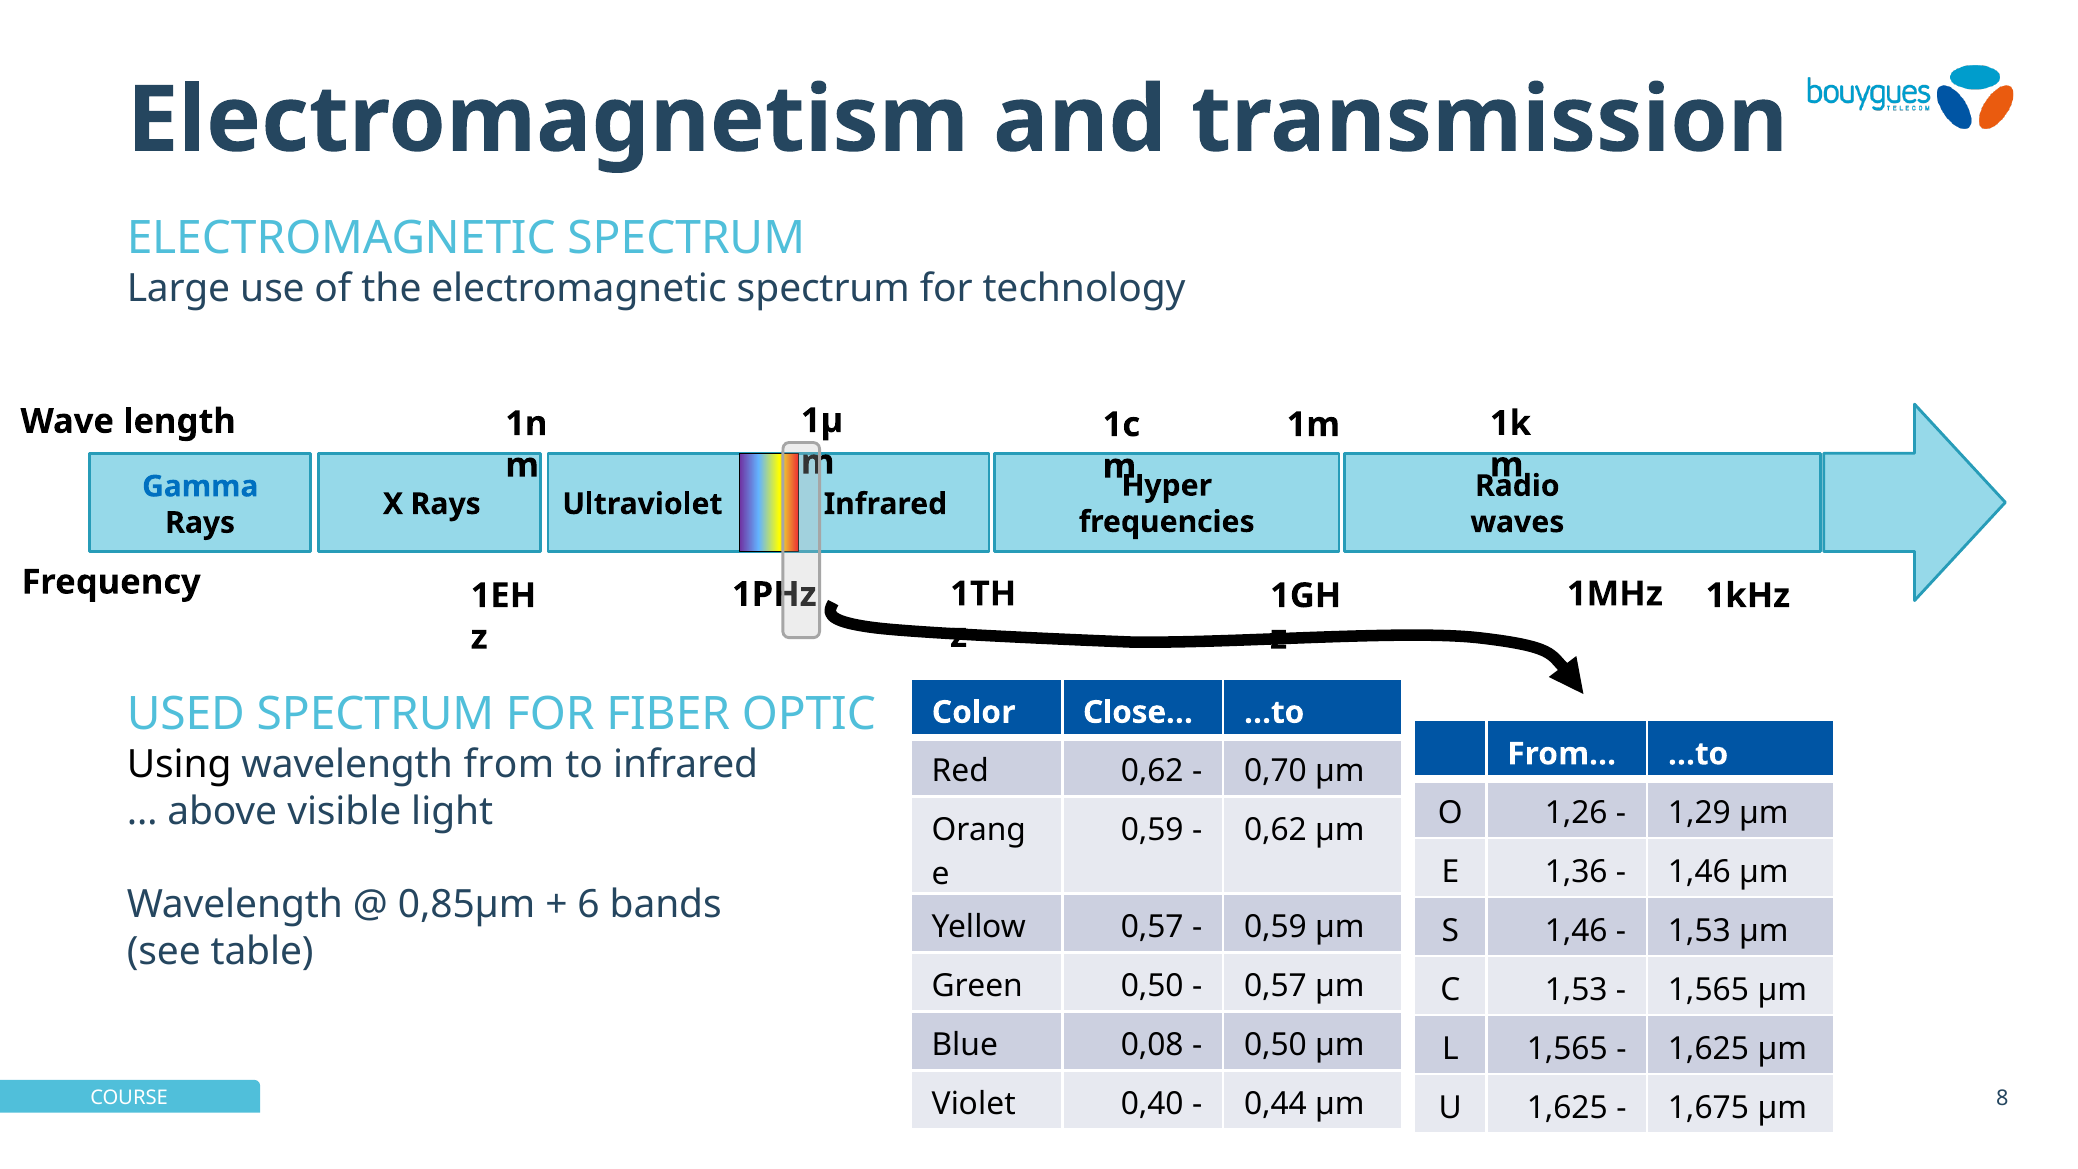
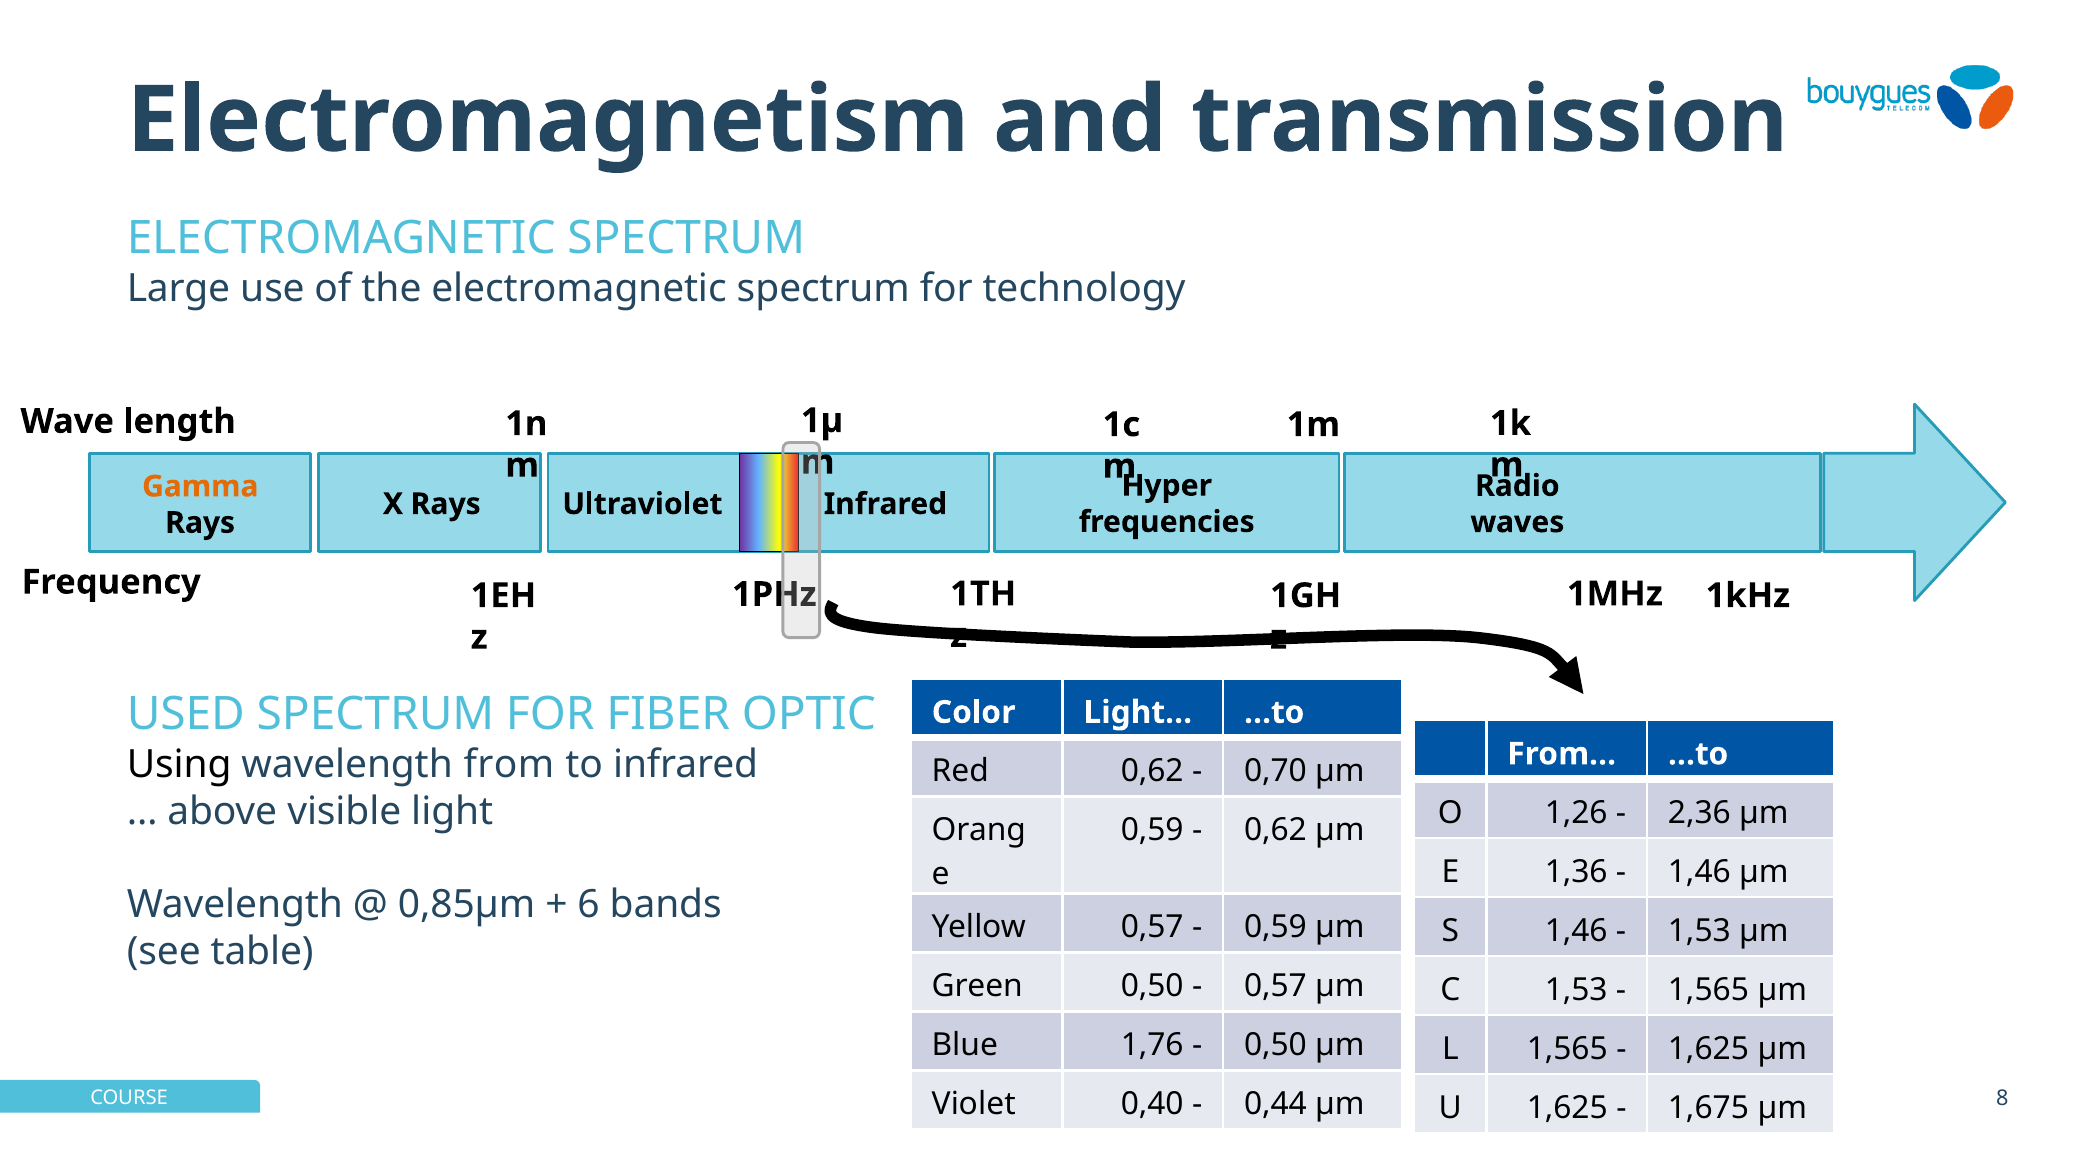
Gamma colour: blue -> orange (200, 486)
Close…: Close… -> Light… (1138, 712)
1,29: 1,29 -> 2,36 (1699, 813)
0,08: 0,08 -> 1,76 (1152, 1045)
